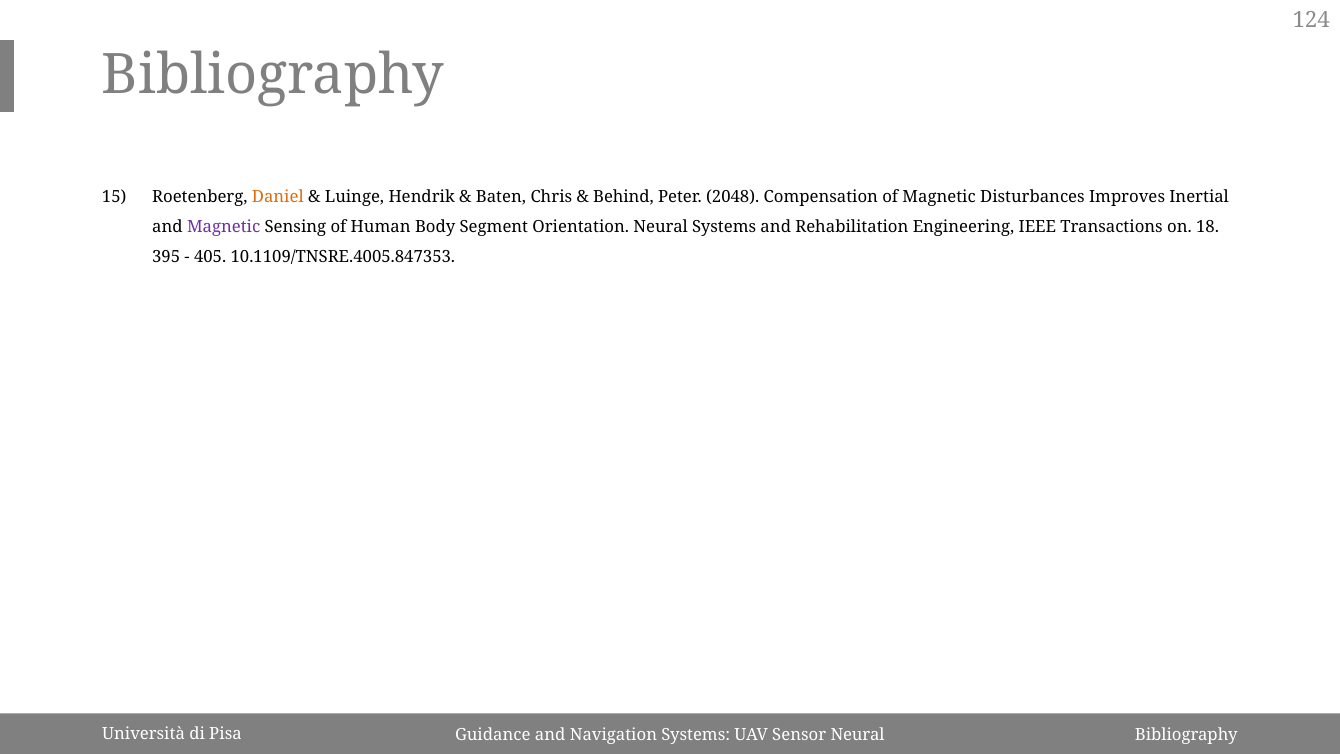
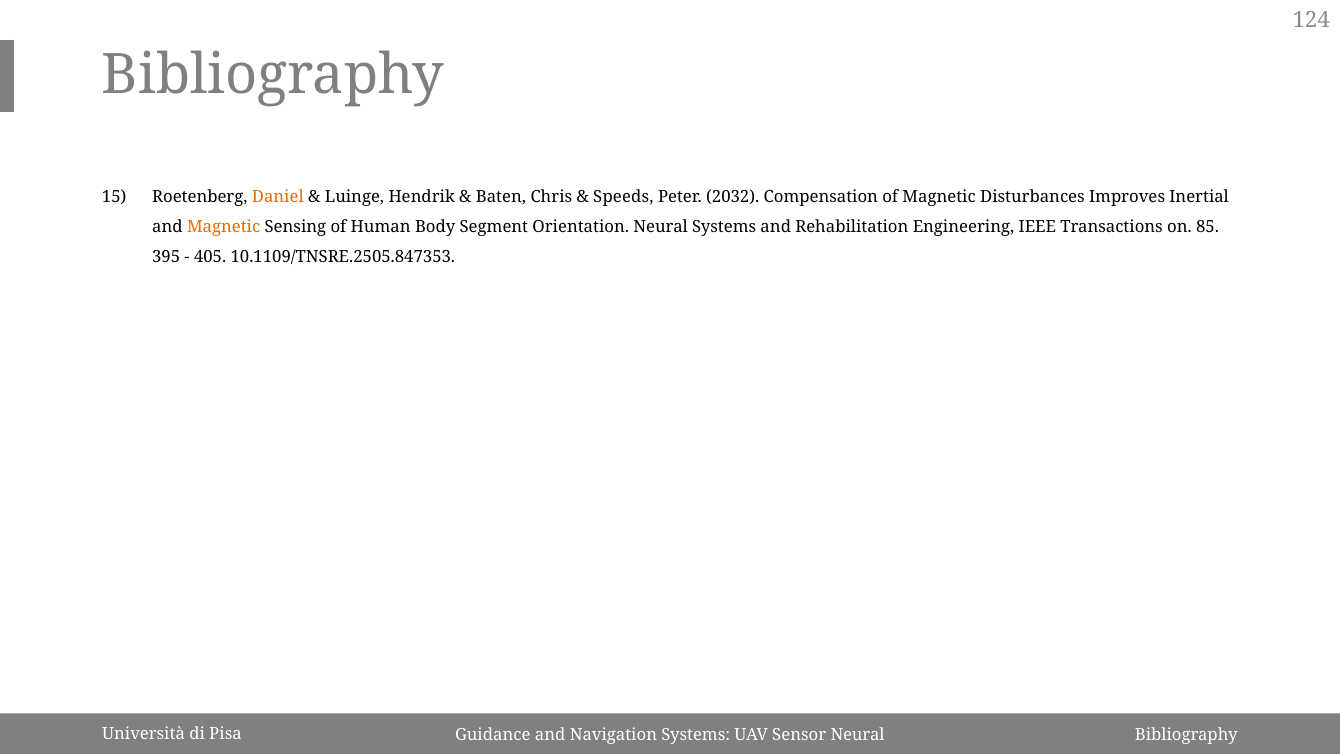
Behind: Behind -> Speeds (623, 197)
2048: 2048 -> 2032 (733, 197)
Magnetic colour: purple -> orange (224, 227)
18: 18 -> 85 (1207, 227)
10.1109/TNSRE.4005.847353: 10.1109/TNSRE.4005.847353 -> 10.1109/TNSRE.2505.847353 (343, 257)
